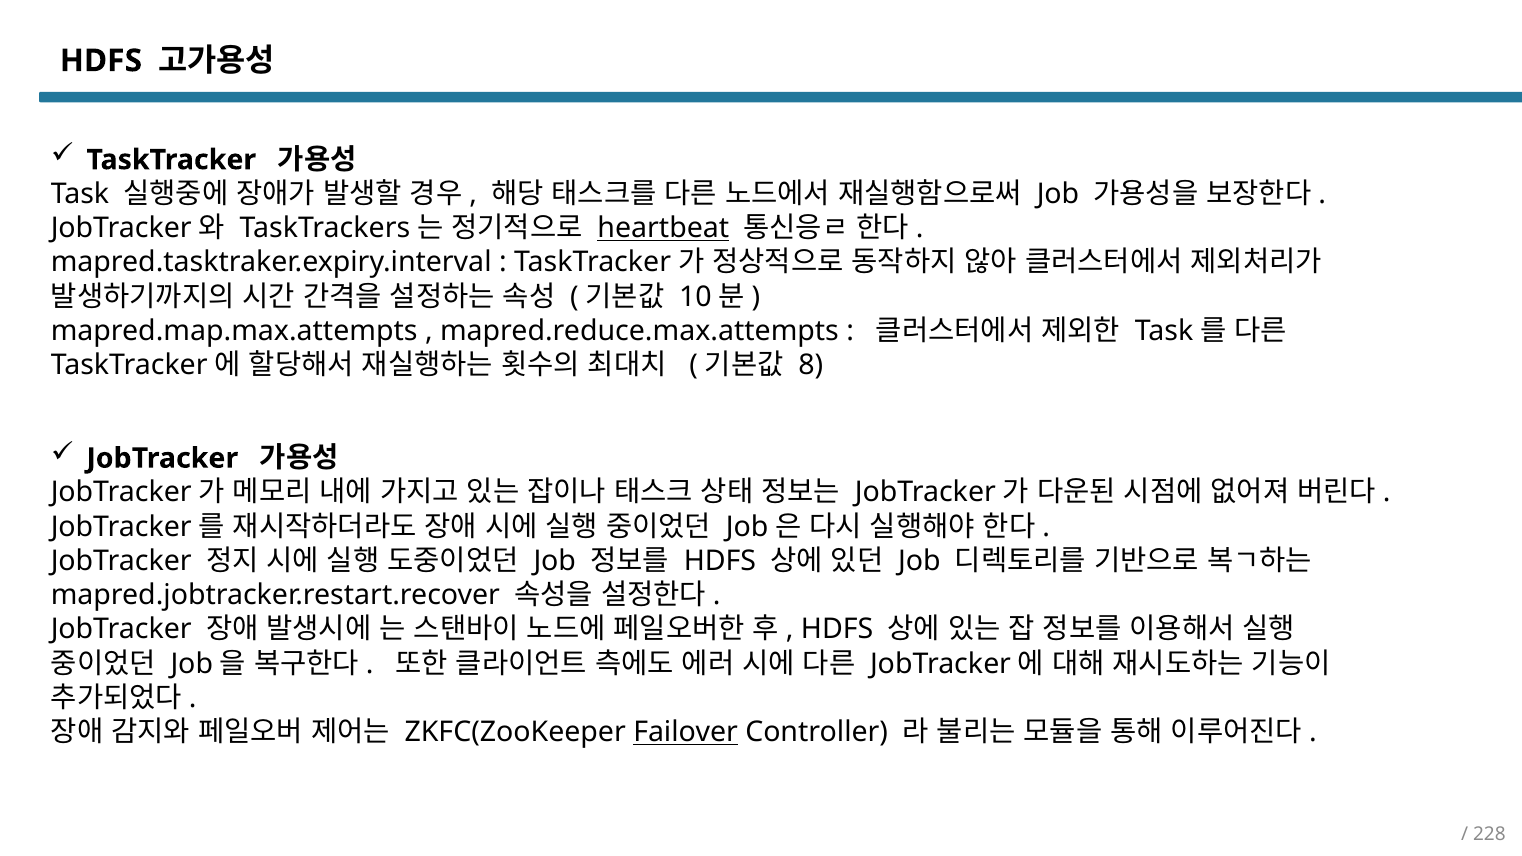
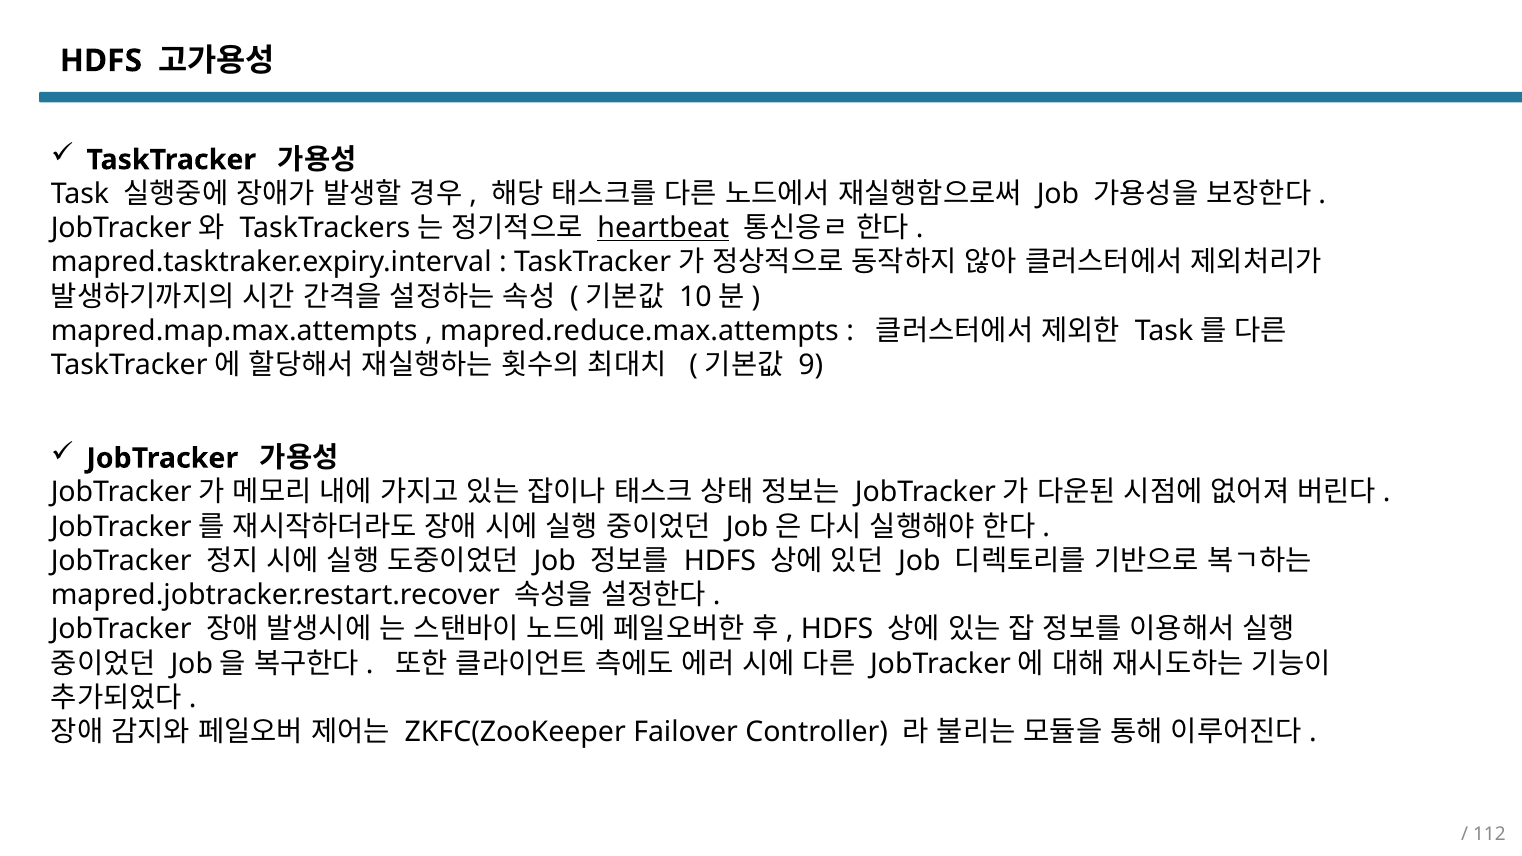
8: 8 -> 9 (811, 365)
Failover underline: present -> none (686, 732)
228: 228 -> 112 (1489, 834)
